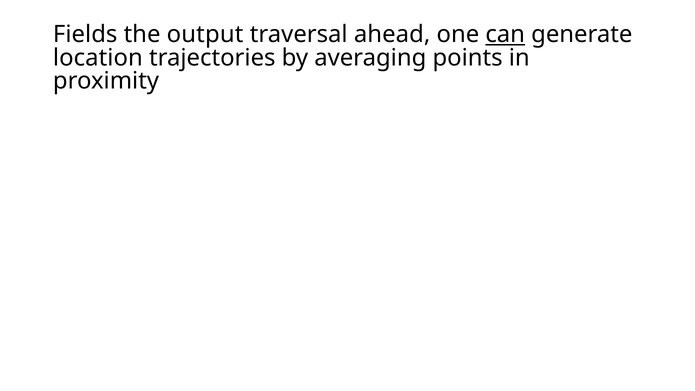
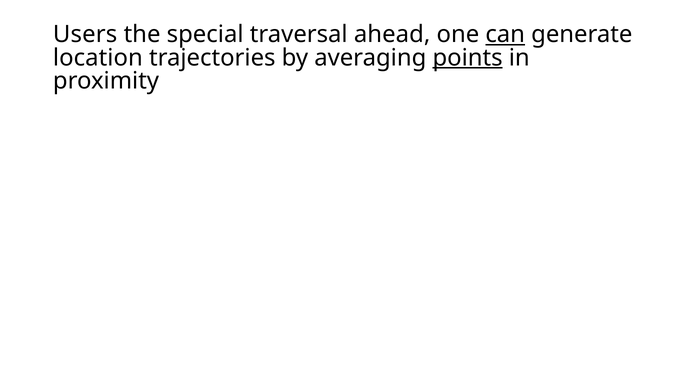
Fields: Fields -> Users (85, 34)
output: output -> special (205, 34)
points underline: none -> present (468, 58)
